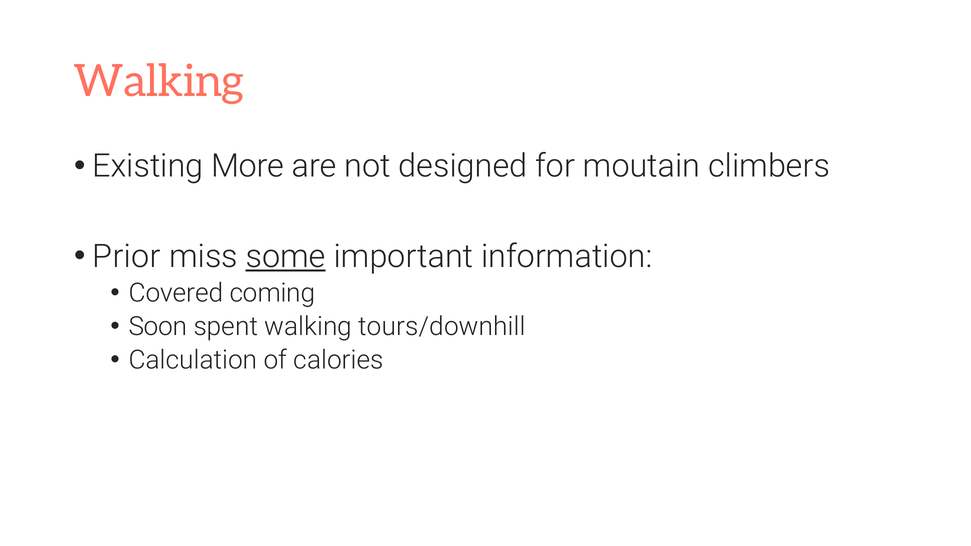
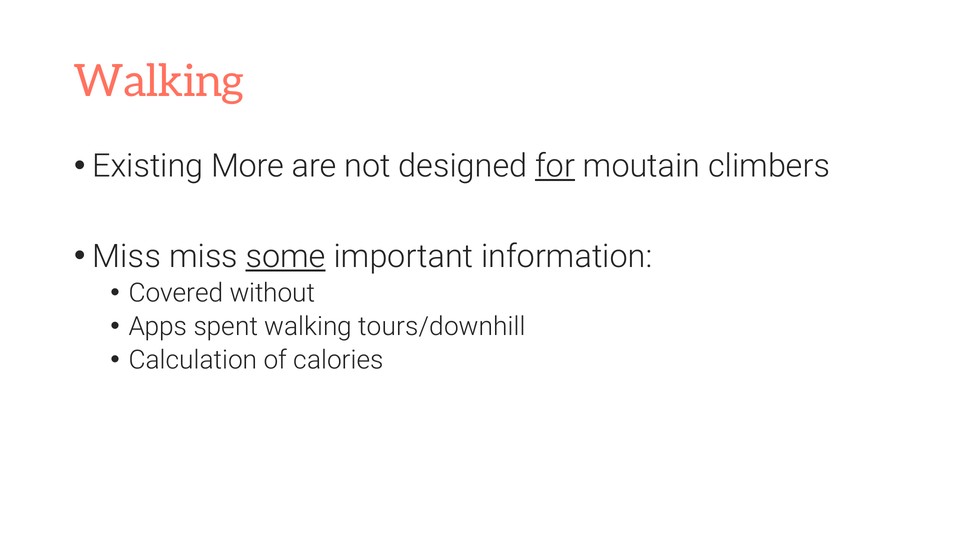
for underline: none -> present (555, 166)
Prior: Prior -> Miss (127, 257)
coming: coming -> without (272, 293)
Soon: Soon -> Apps (158, 327)
